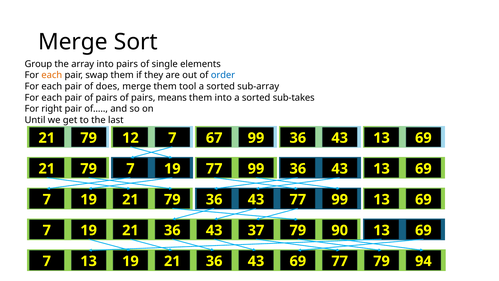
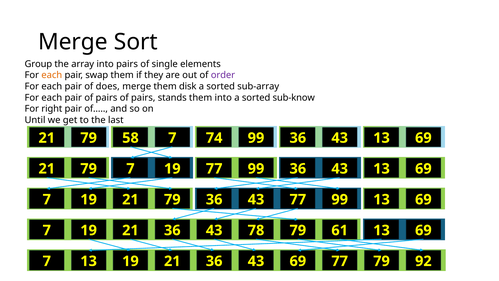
order colour: blue -> purple (223, 75)
tool: tool -> disk (188, 86)
means: means -> stands (172, 98)
sub-takes: sub-takes -> sub-know (294, 98)
12: 12 -> 58 (130, 138)
67: 67 -> 74 (214, 138)
37: 37 -> 78 (256, 230)
90: 90 -> 61 (340, 230)
94: 94 -> 92 (423, 261)
